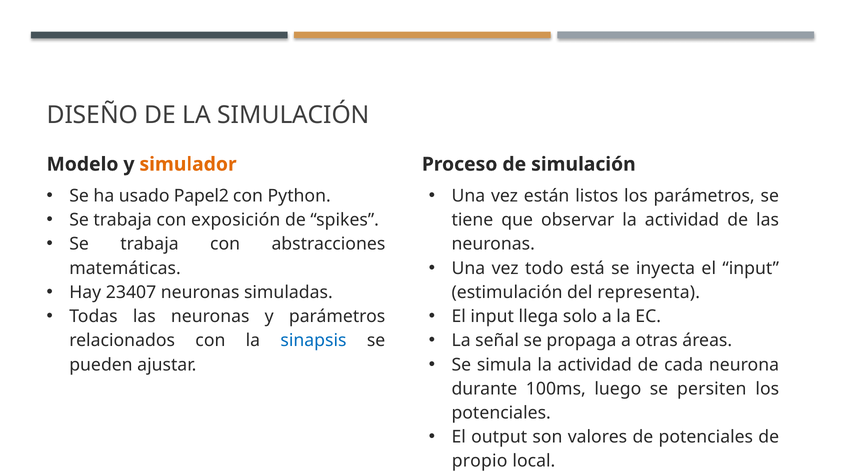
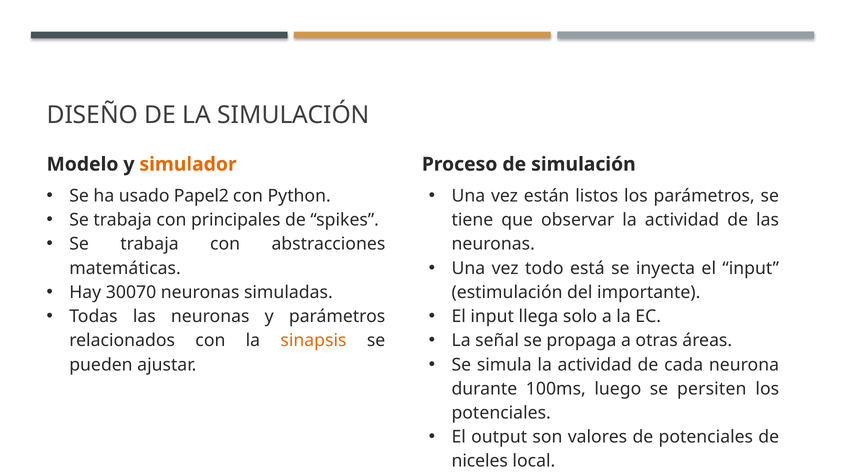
exposición: exposición -> principales (236, 220)
23407: 23407 -> 30070 (131, 292)
representa: representa -> importante (649, 292)
sinapsis colour: blue -> orange (313, 340)
propio: propio -> niceles (480, 460)
